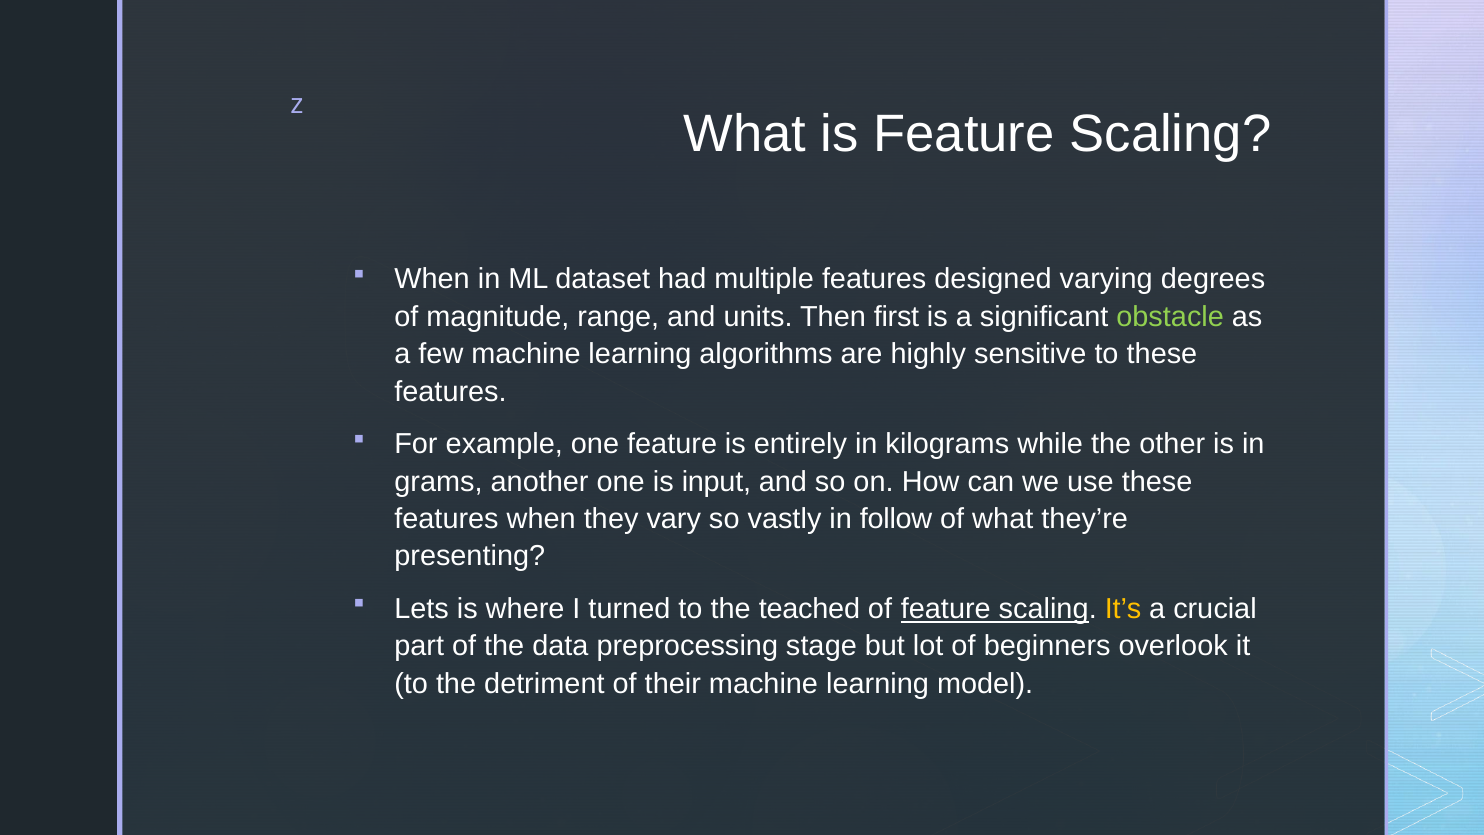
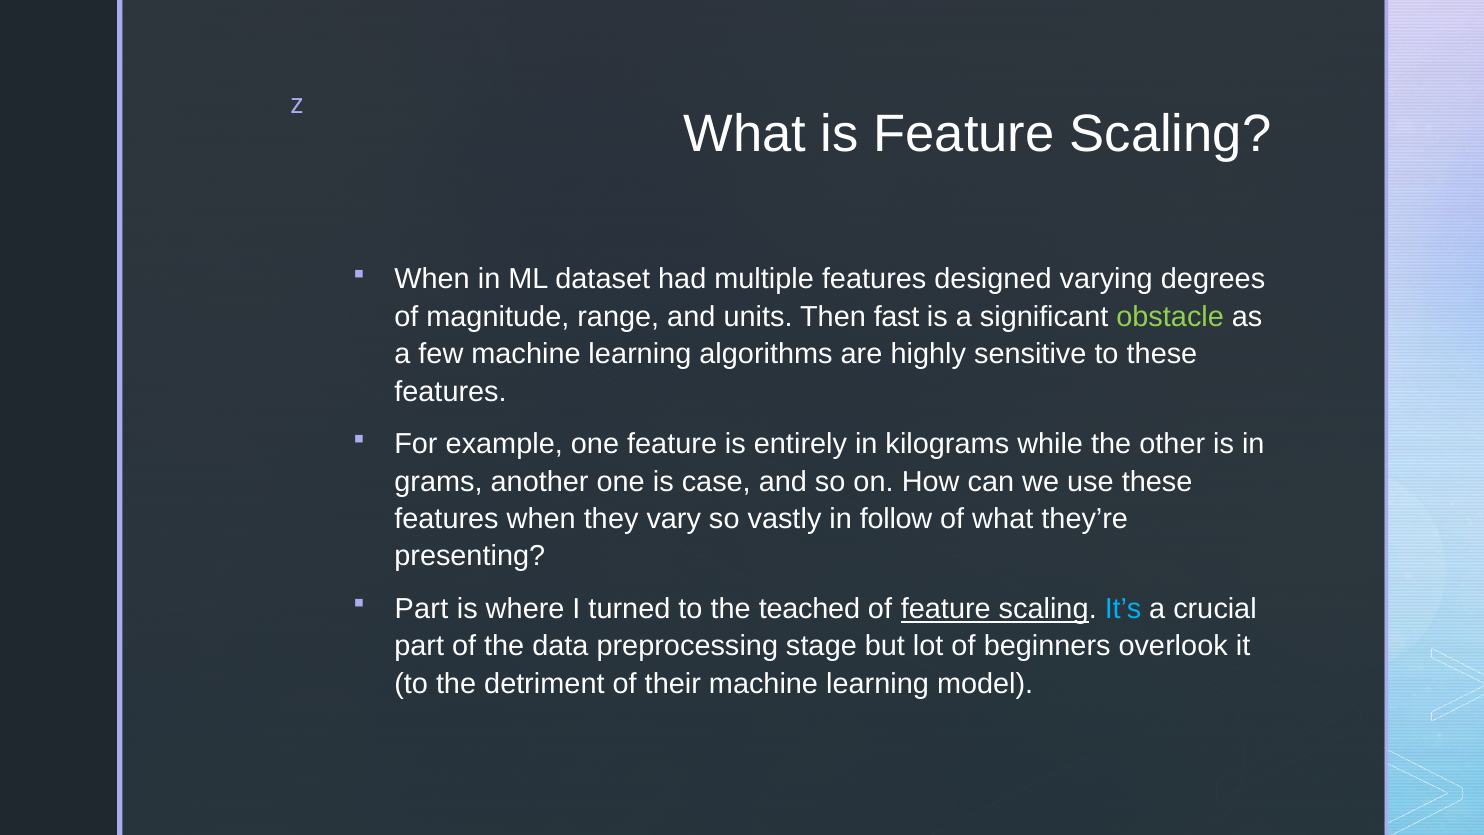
first: first -> fast (897, 317)
input: input -> case (716, 481)
Lets: Lets -> Part (421, 609)
It’s colour: yellow -> light blue (1123, 609)
